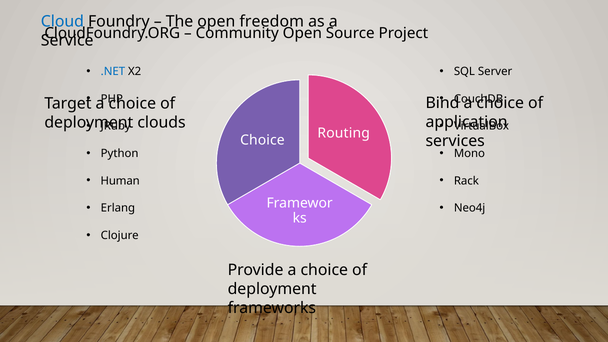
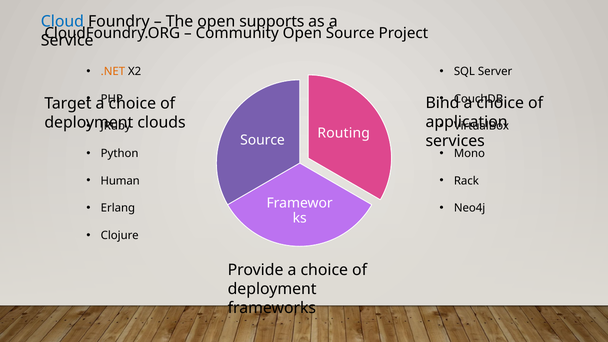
freedom: freedom -> supports (272, 22)
.NET colour: blue -> orange (113, 71)
Choice: Choice -> Source (263, 140)
